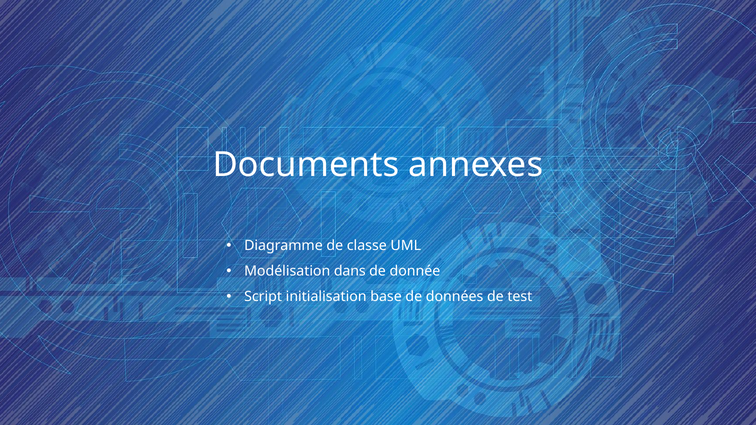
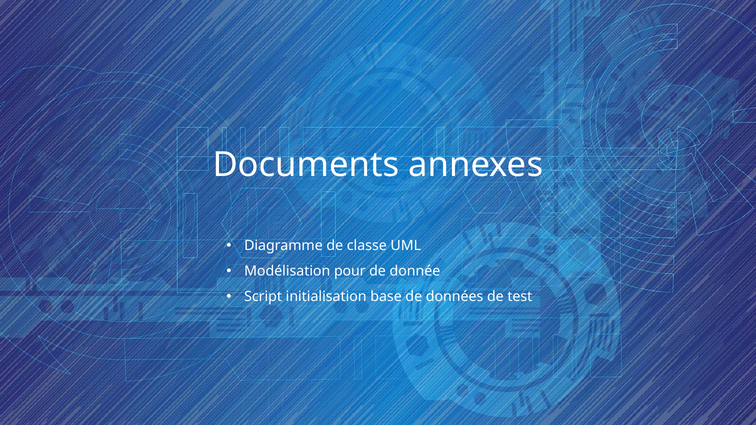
dans: dans -> pour (350, 271)
